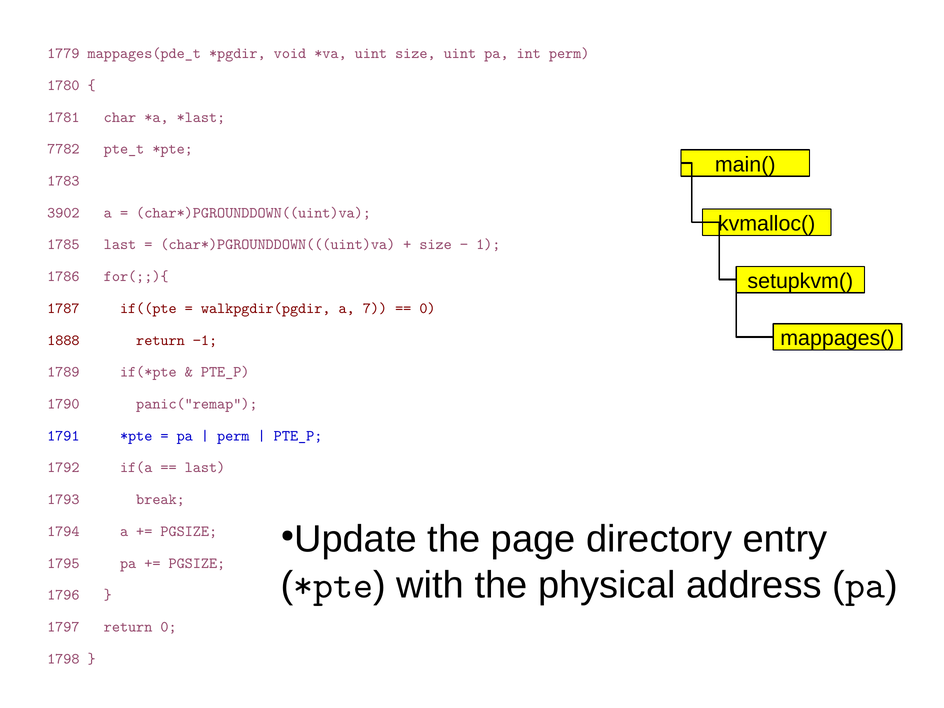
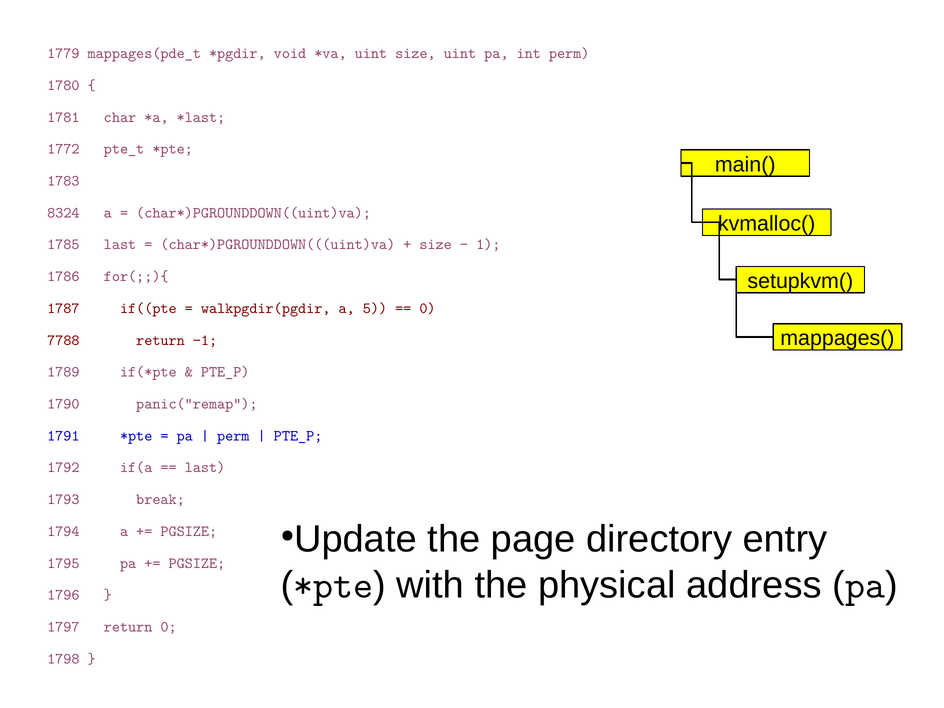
7782: 7782 -> 1772 (63, 149)
3902: 3902 -> 8324 (63, 212)
7: 7 -> 5 (375, 308)
1888: 1888 -> 7788 (63, 340)
